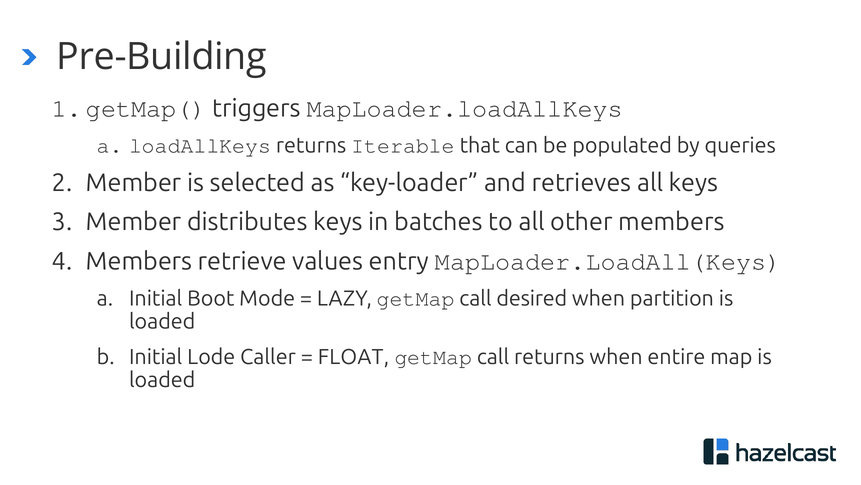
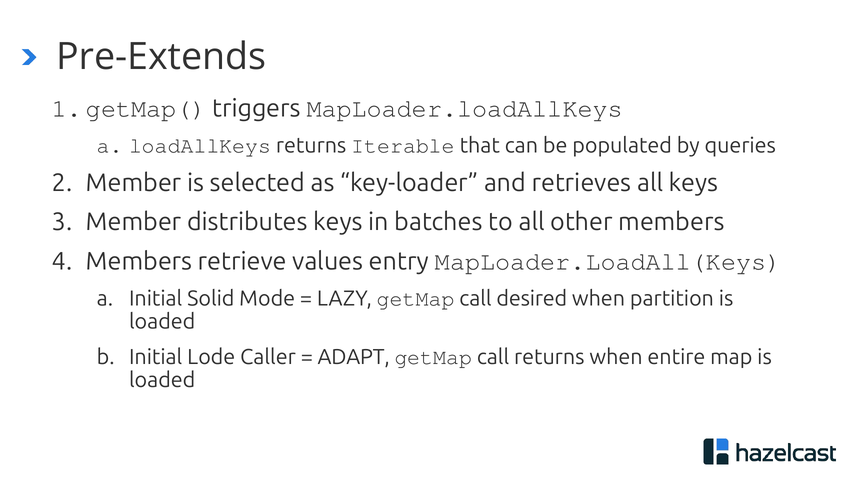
Pre-Building: Pre-Building -> Pre-Extends (161, 57)
Boot: Boot -> Solid (211, 298)
FLOAT: FLOAT -> ADAPT (354, 357)
